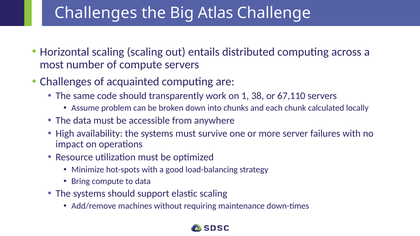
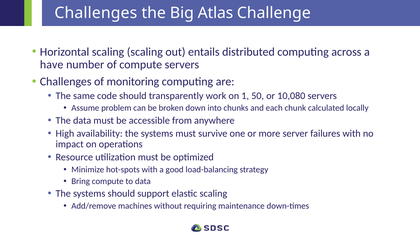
most: most -> have (52, 65)
acquainted: acquainted -> monitoring (133, 82)
38: 38 -> 50 (258, 96)
67,110: 67,110 -> 10,080 (291, 96)
